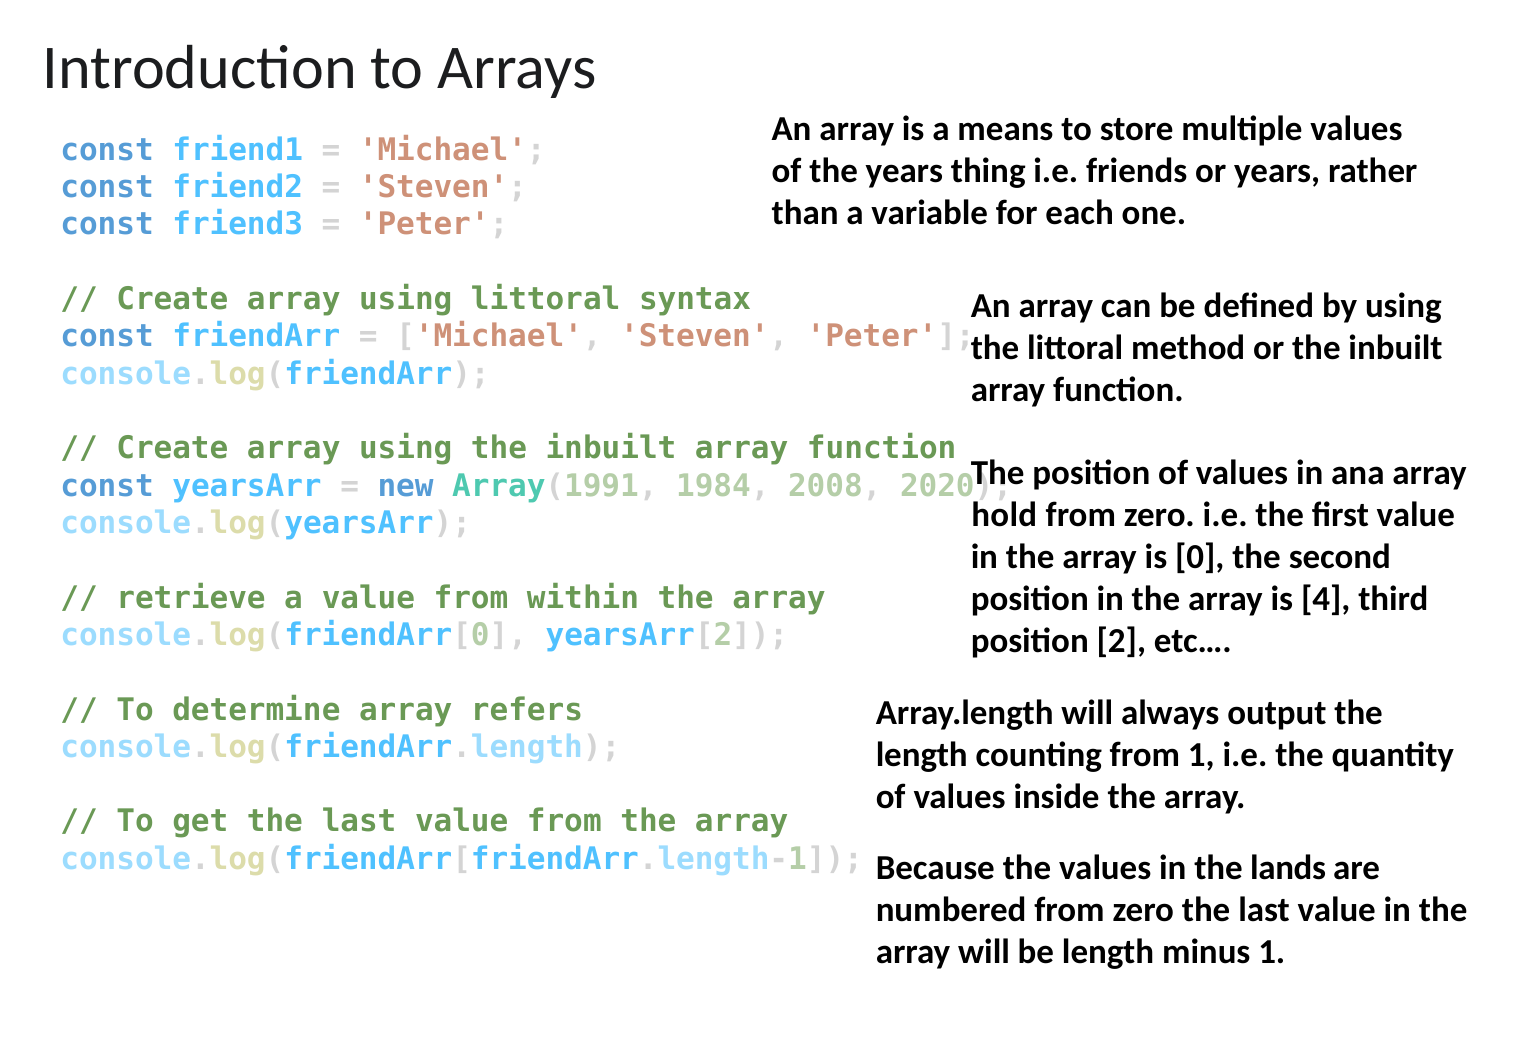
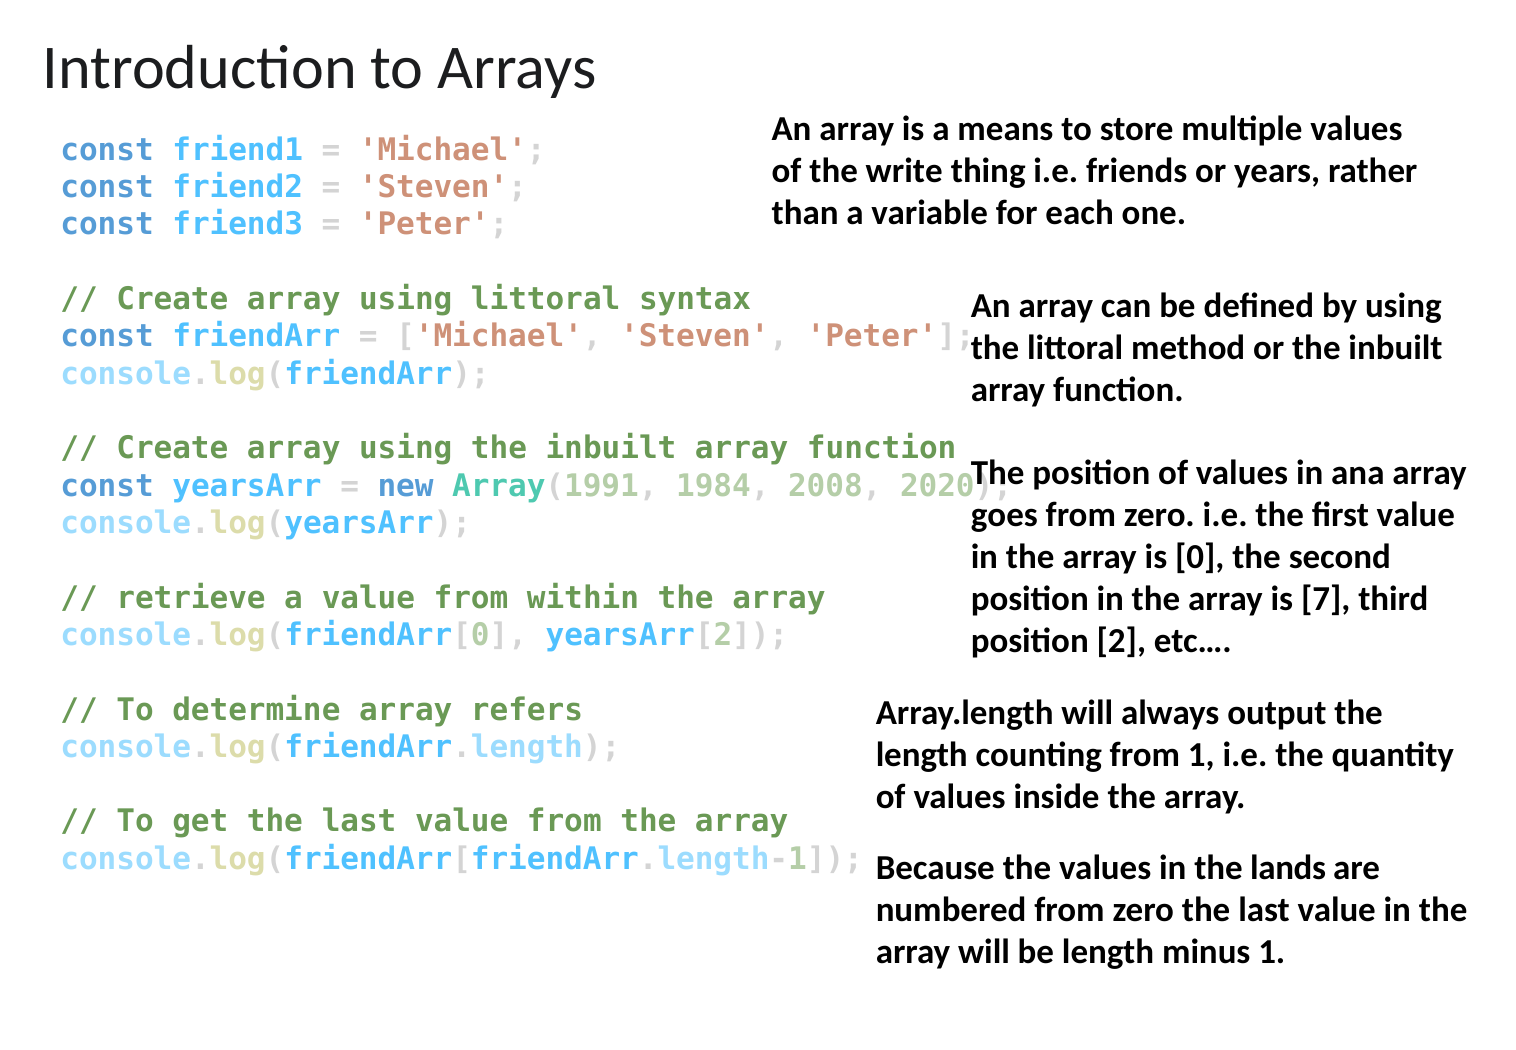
the years: years -> write (904, 170)
hold: hold -> goes (1004, 515)
4: 4 -> 7 (1326, 599)
